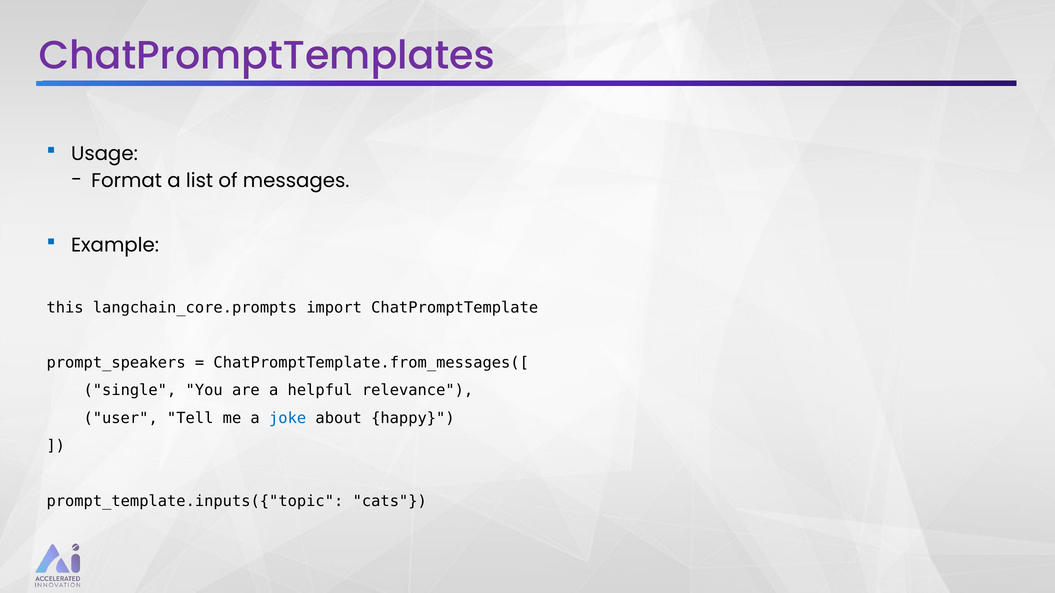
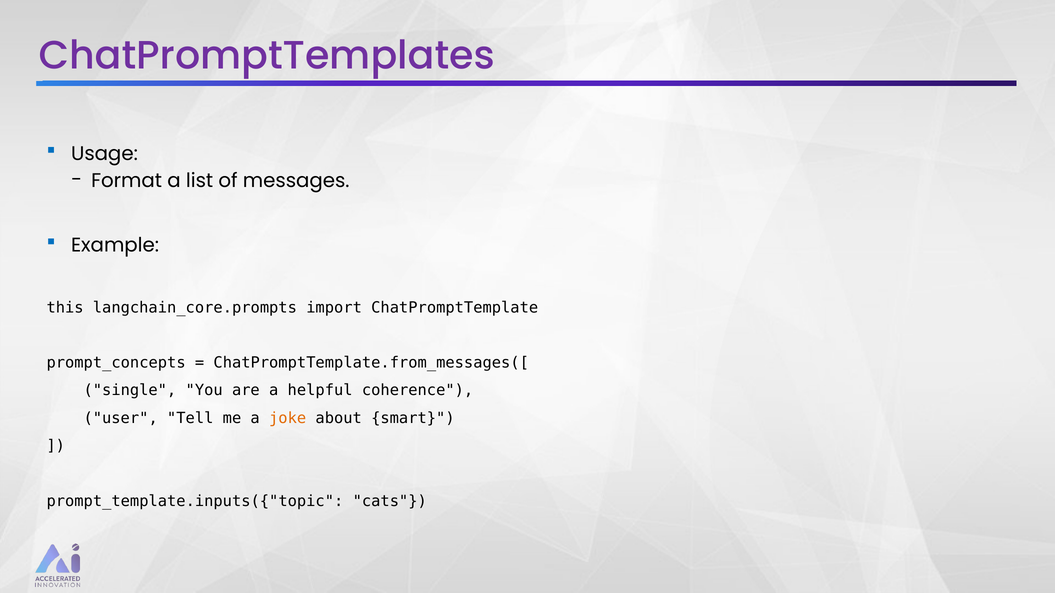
prompt_speakers: prompt_speakers -> prompt_concepts (116, 363)
relevance: relevance -> coherence (418, 391)
joke colour: blue -> orange (288, 418)
happy: happy -> smart (413, 418)
